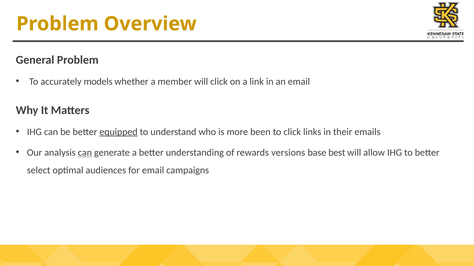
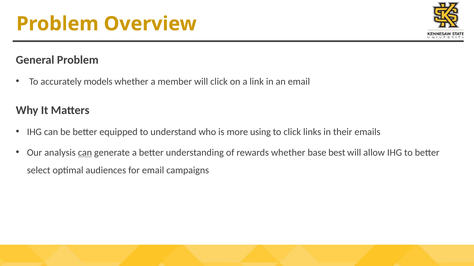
equipped underline: present -> none (119, 132)
been: been -> using (260, 132)
rewards versions: versions -> whether (288, 153)
